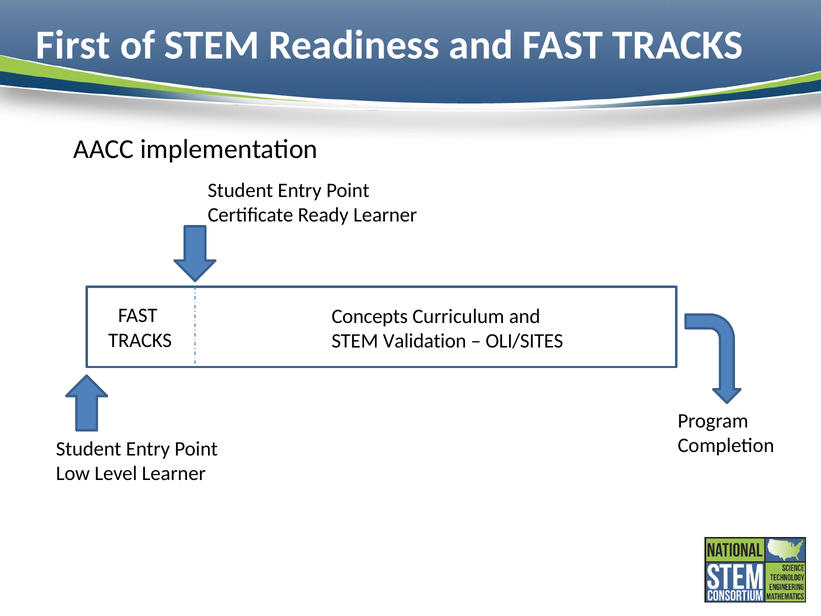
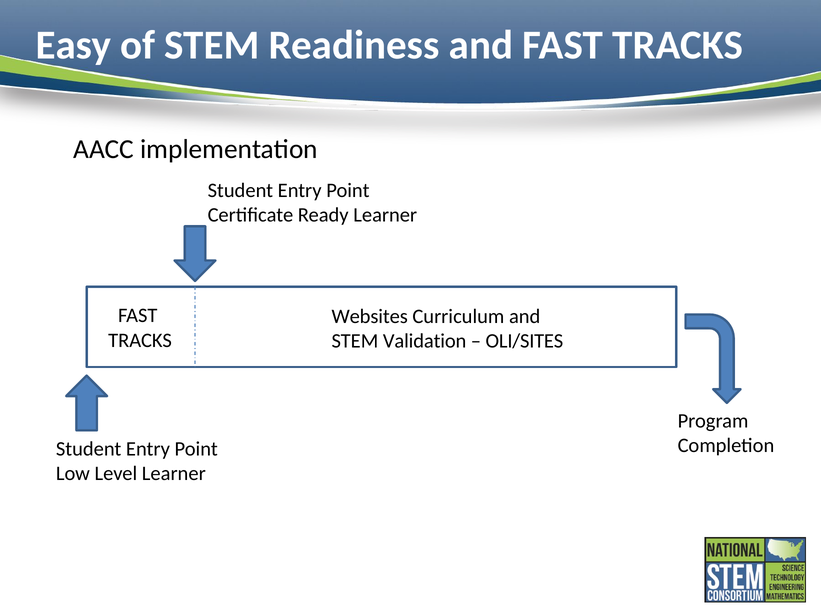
First: First -> Easy (73, 45)
Concepts: Concepts -> Websites (370, 316)
